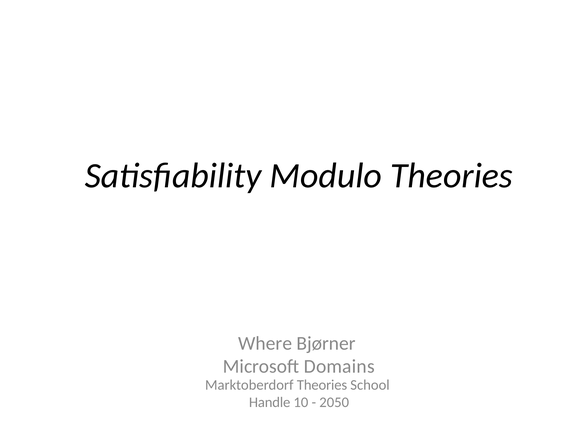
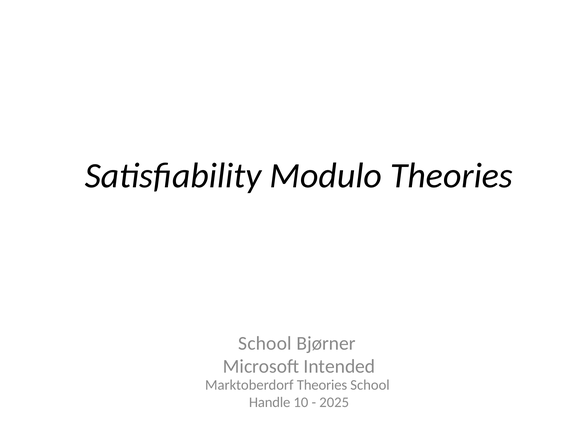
Where: Where -> School (265, 344)
Domains: Domains -> Intended (339, 367)
2050: 2050 -> 2025 (334, 403)
